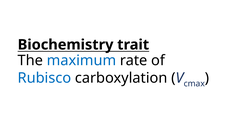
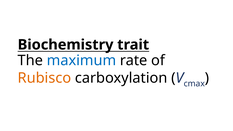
Rubisco colour: blue -> orange (44, 78)
